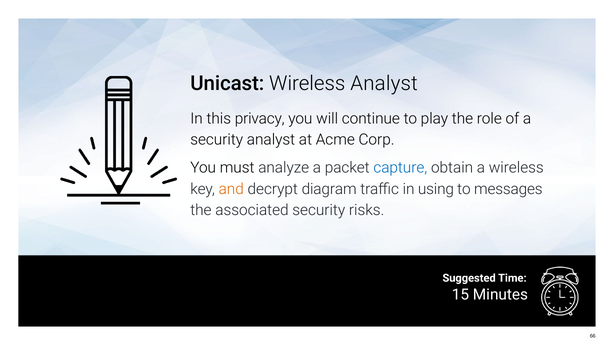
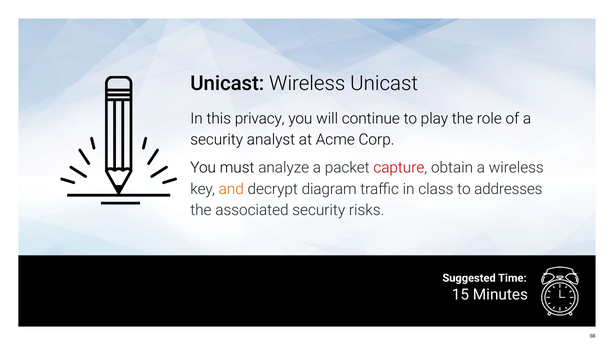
Wireless Analyst: Analyst -> Unicast (384, 84)
capture colour: blue -> red (400, 168)
using: using -> class (436, 189)
messages: messages -> addresses (508, 189)
